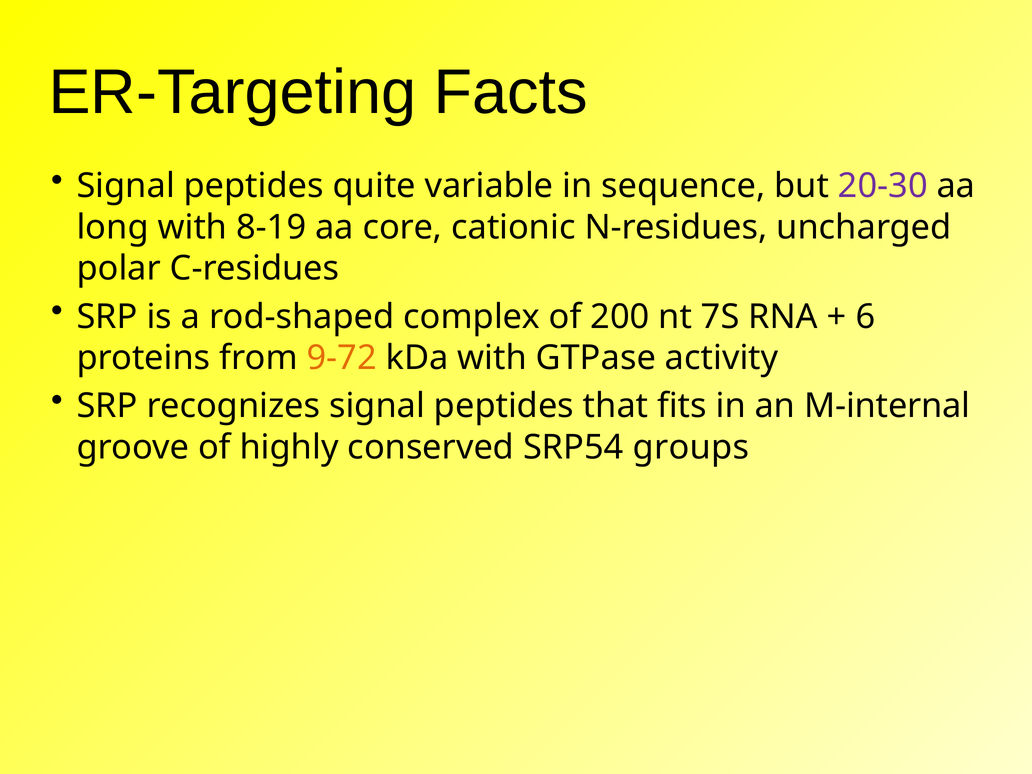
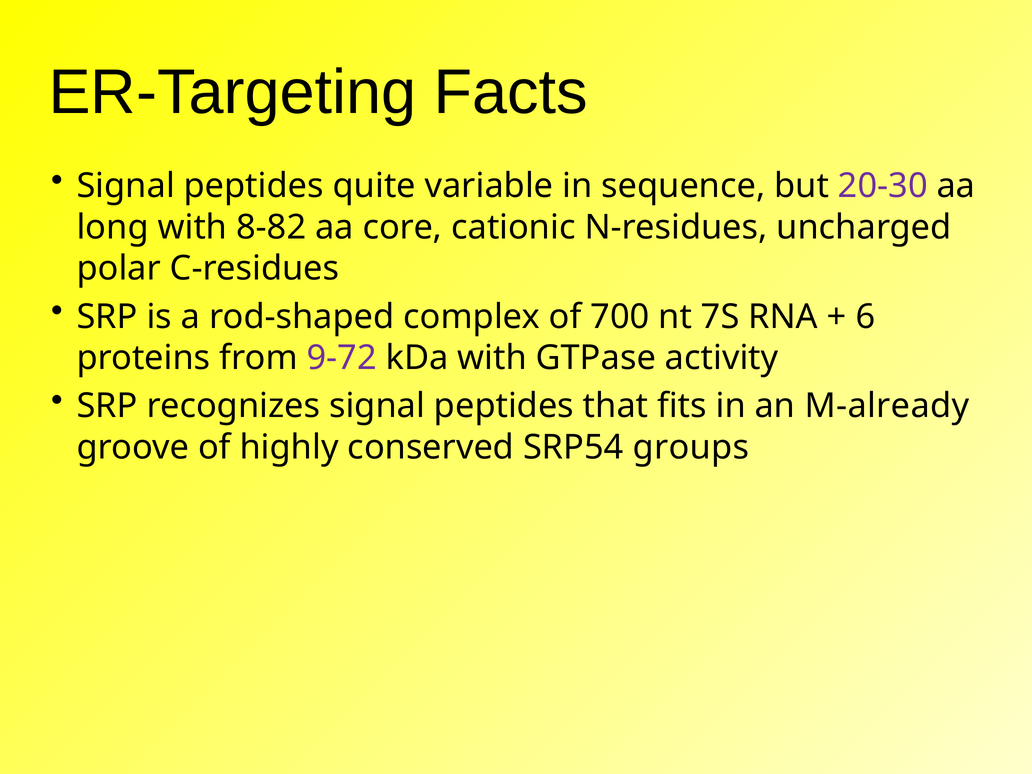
8-19: 8-19 -> 8-82 (271, 227)
200: 200 -> 700 (620, 317)
9-72 colour: orange -> purple (342, 358)
M-internal: M-internal -> M-already (887, 406)
